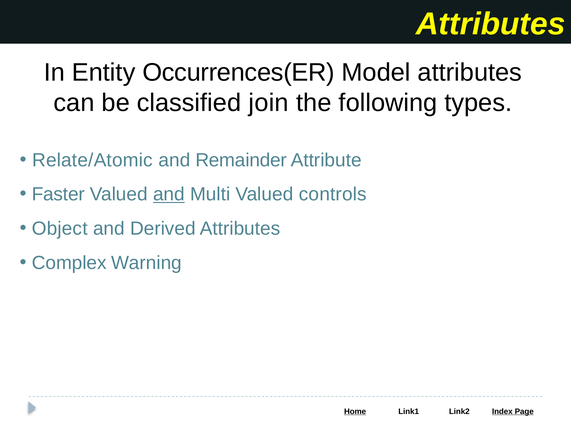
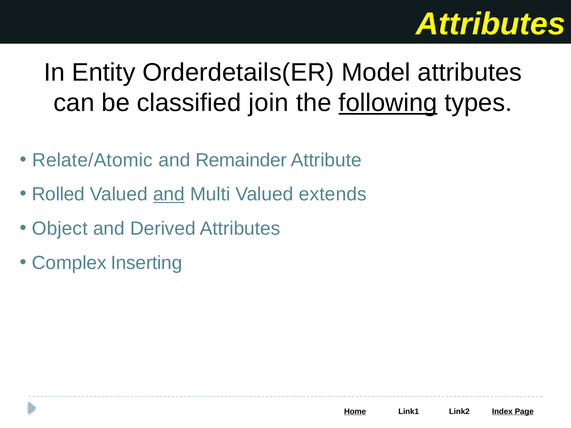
Occurrences(ER: Occurrences(ER -> Orderdetails(ER (238, 72)
following underline: none -> present (388, 103)
Faster: Faster -> Rolled (58, 194)
controls: controls -> extends (333, 194)
Warning: Warning -> Inserting (147, 263)
